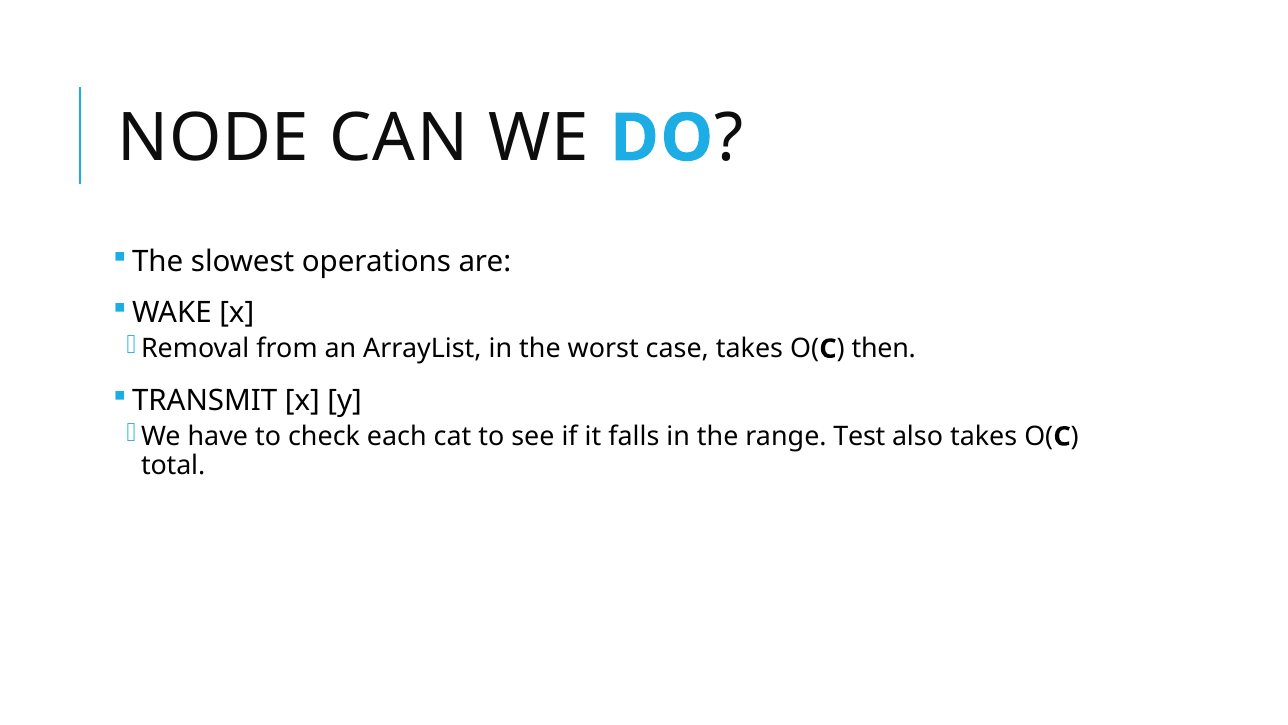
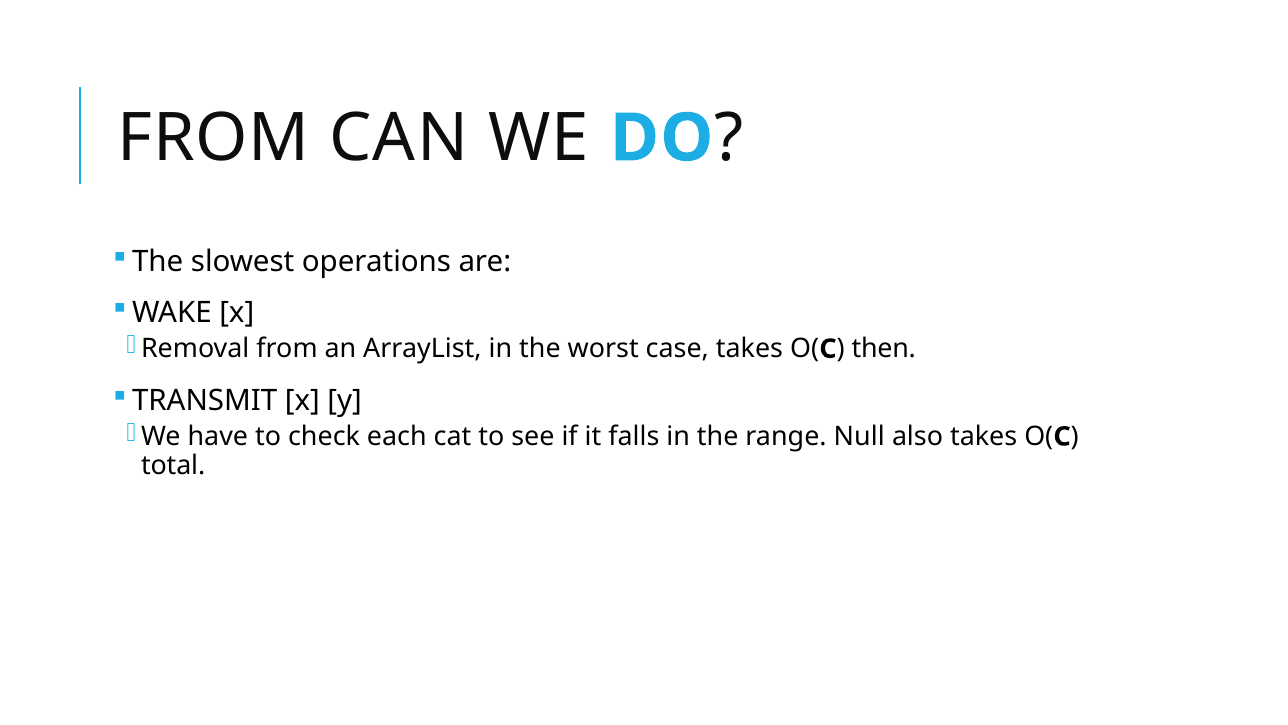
NODE: NODE -> FROM (213, 138)
Test: Test -> Null (859, 436)
